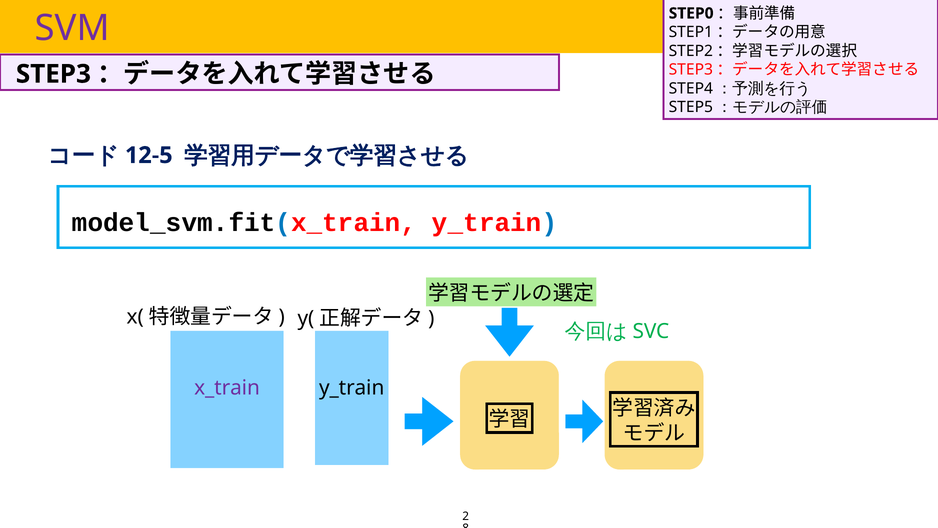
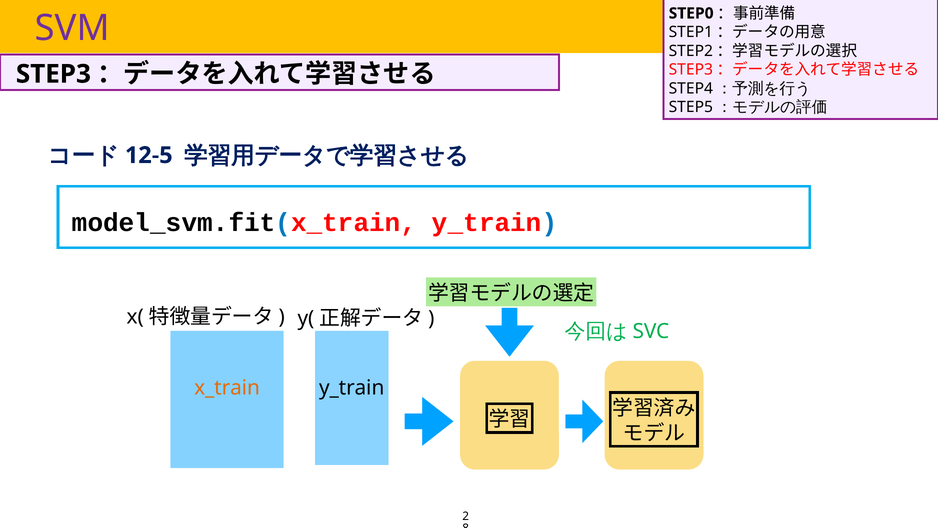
x_train colour: purple -> orange (227, 387)
